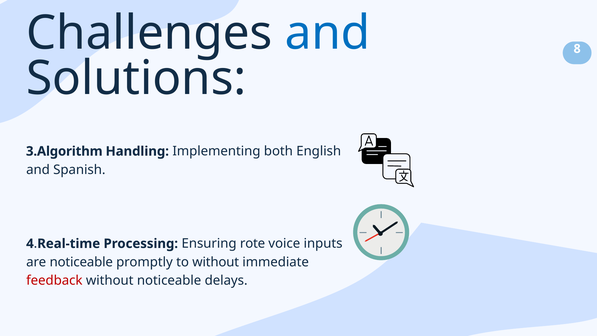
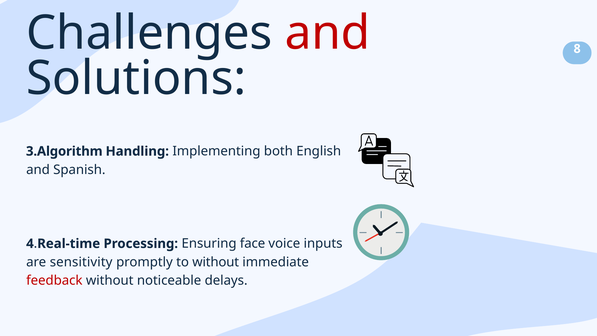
and colour: blue -> red (328, 33)
rote: rote -> face (253, 243)
are noticeable: noticeable -> sensitivity (81, 262)
